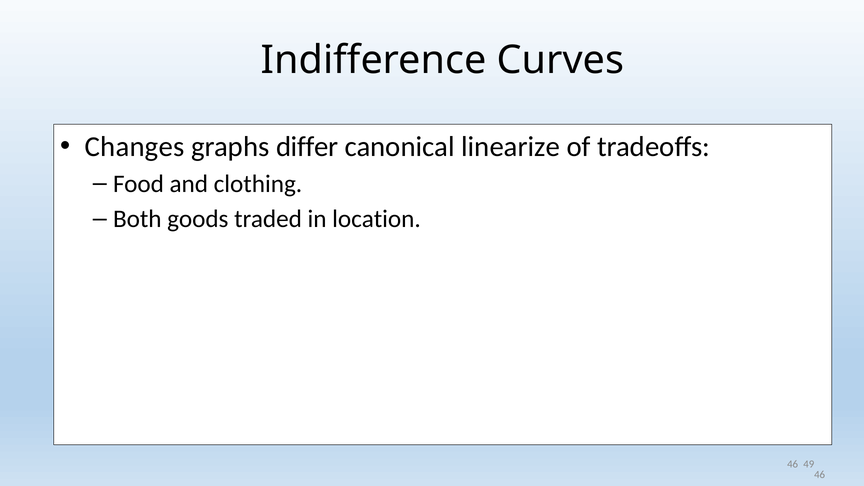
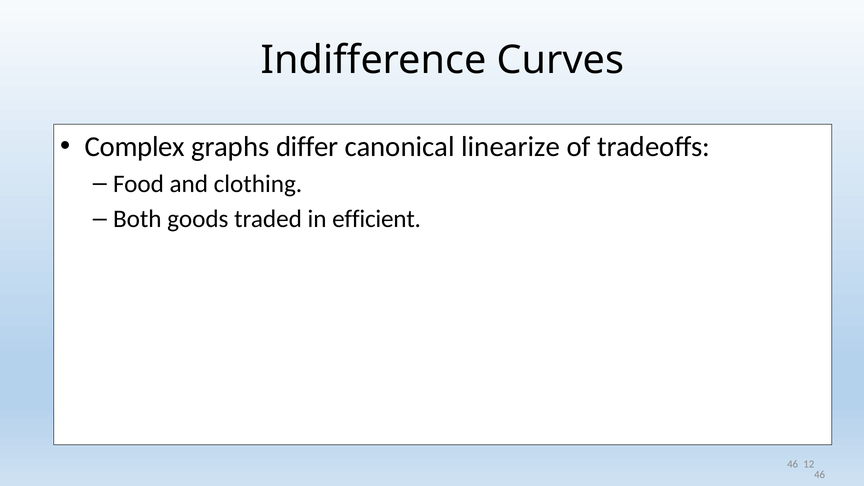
Changes: Changes -> Complex (135, 147)
location: location -> efficient (377, 219)
49: 49 -> 12 (809, 464)
